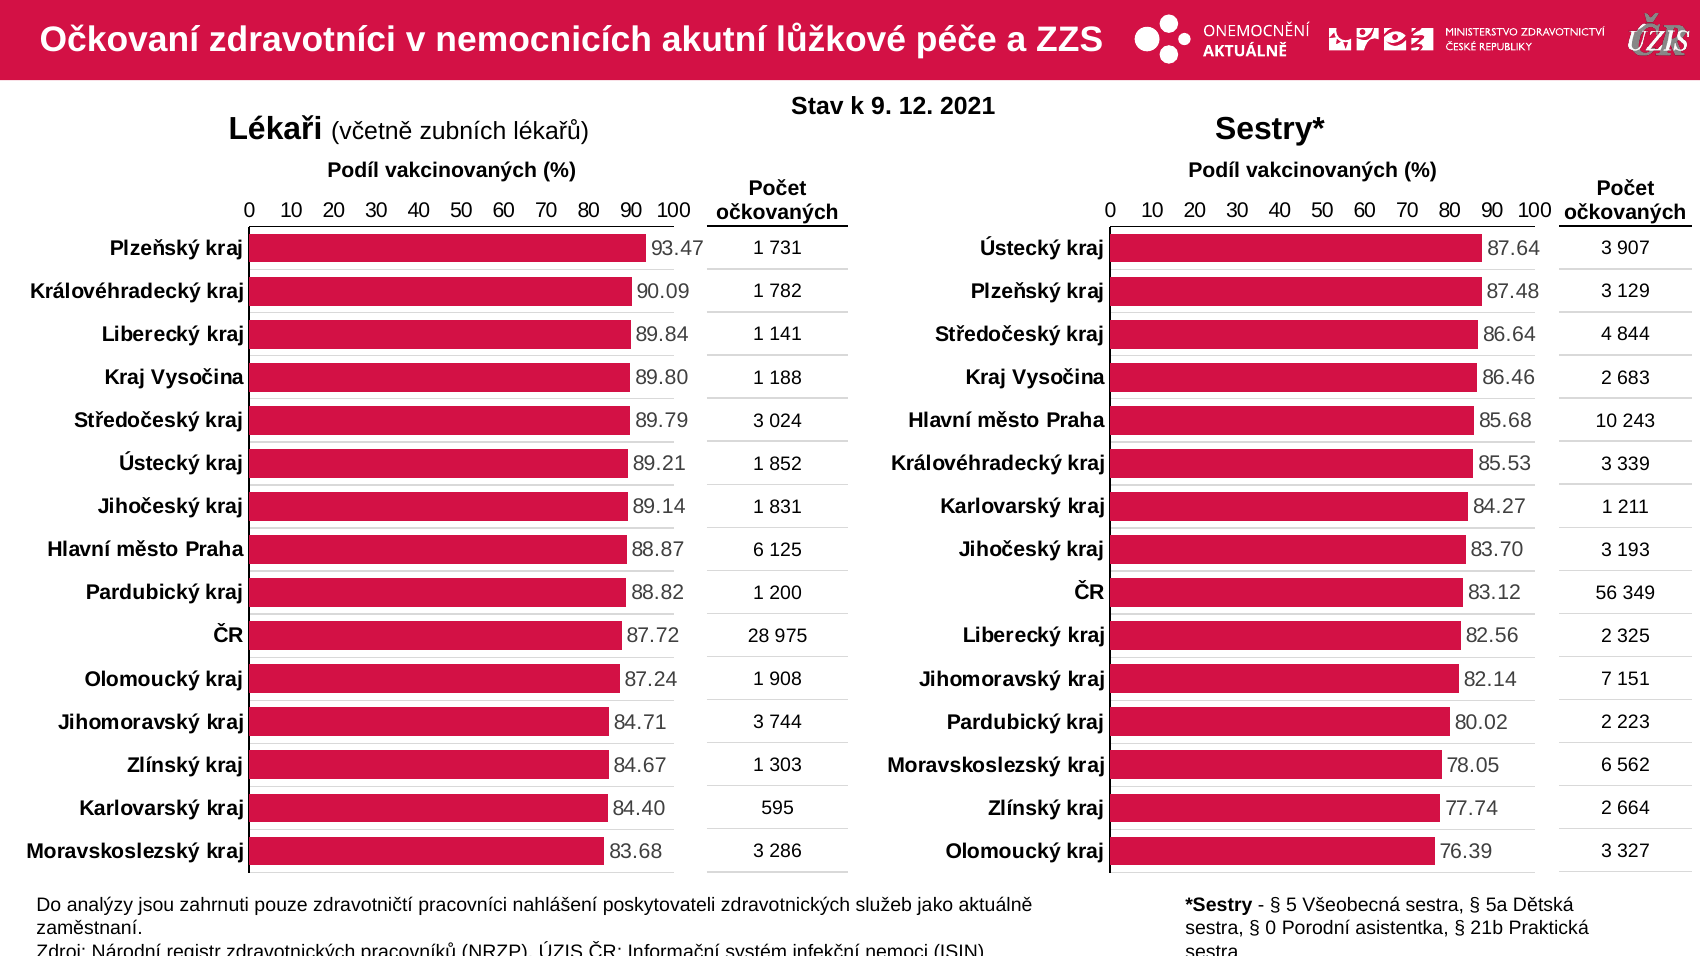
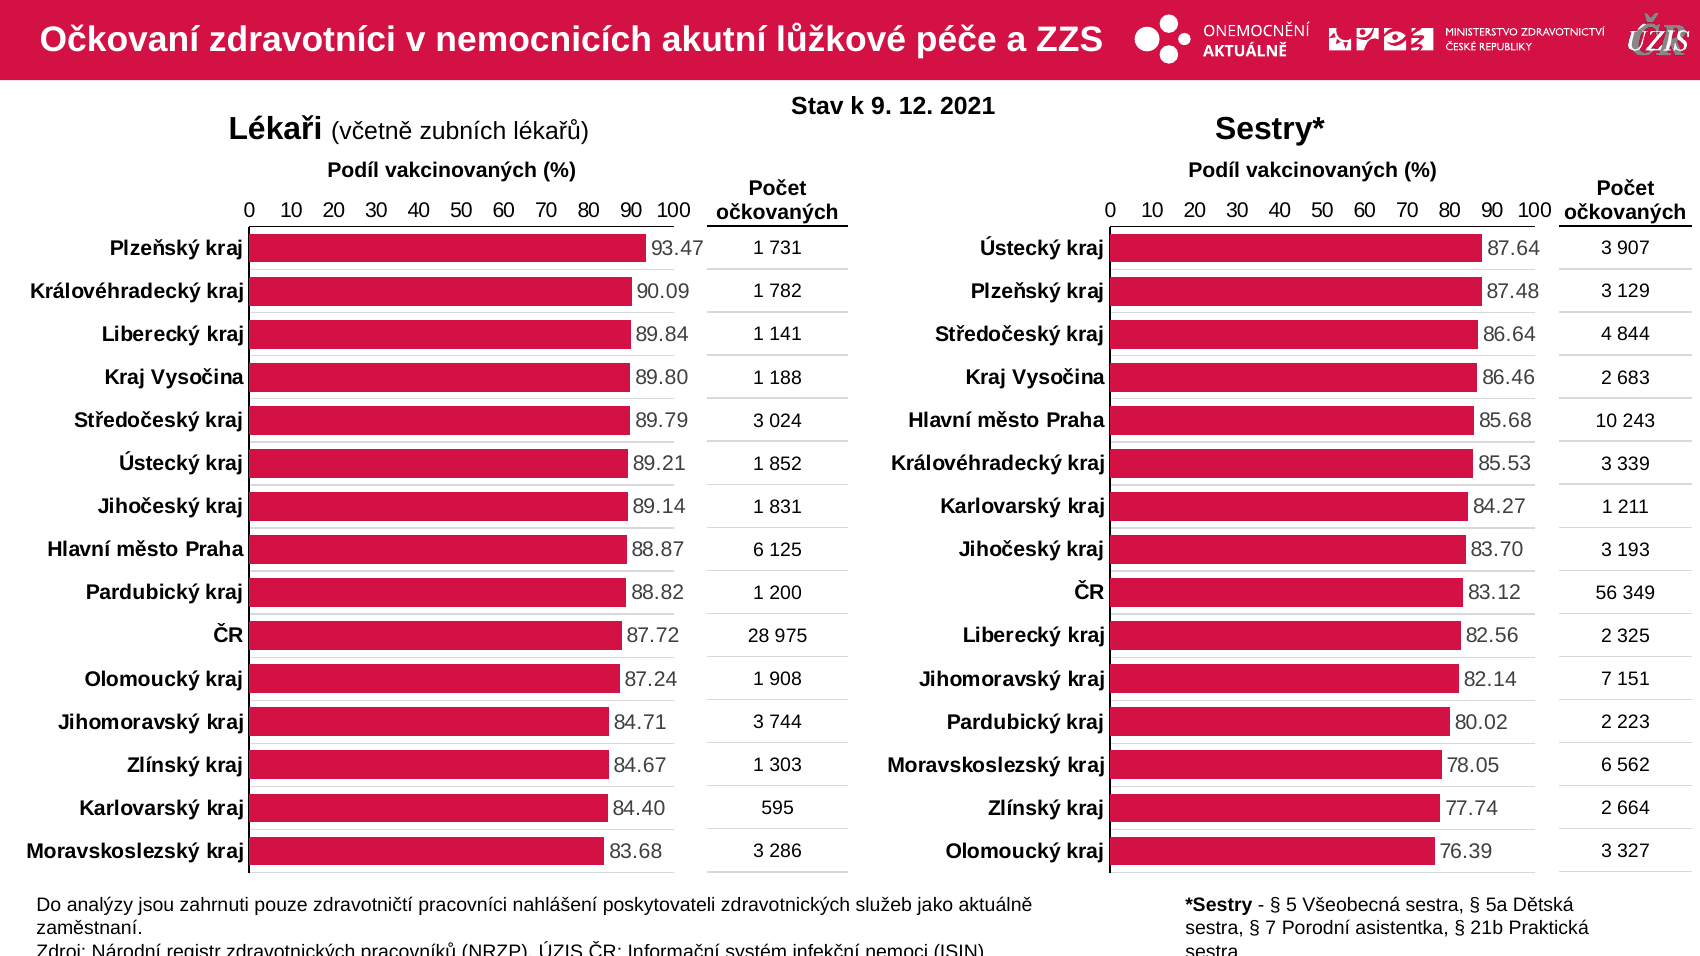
0: 0 -> 7 (1271, 929)
